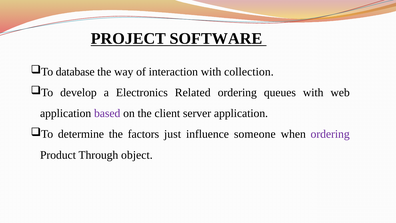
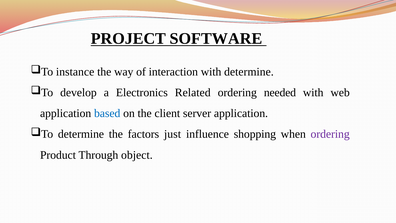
database: database -> instance (75, 72)
with collection: collection -> determine (249, 72)
queues: queues -> needed (280, 92)
based colour: purple -> blue (107, 113)
someone: someone -> shopping (255, 134)
